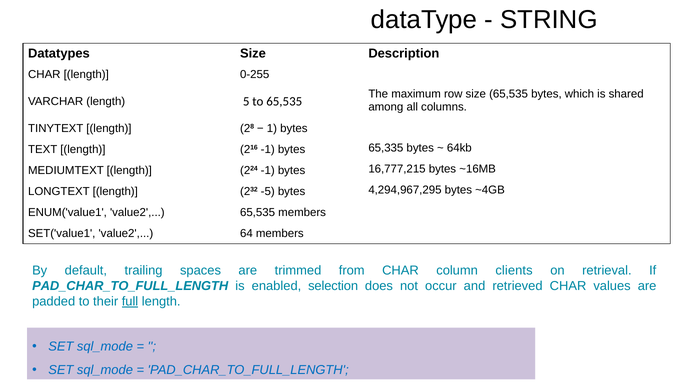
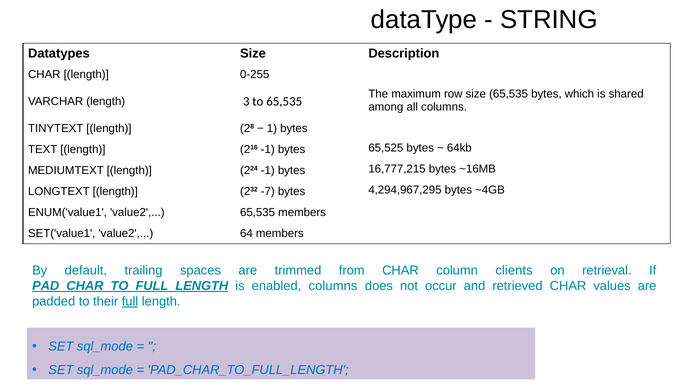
5: 5 -> 3 (246, 101)
65,335: 65,335 -> 65,525 (386, 148)
-5: -5 -> -7 (268, 191)
PAD_CHAR_TO_FULL_LENGTH underline: none -> present (130, 286)
enabled selection: selection -> columns (333, 286)
